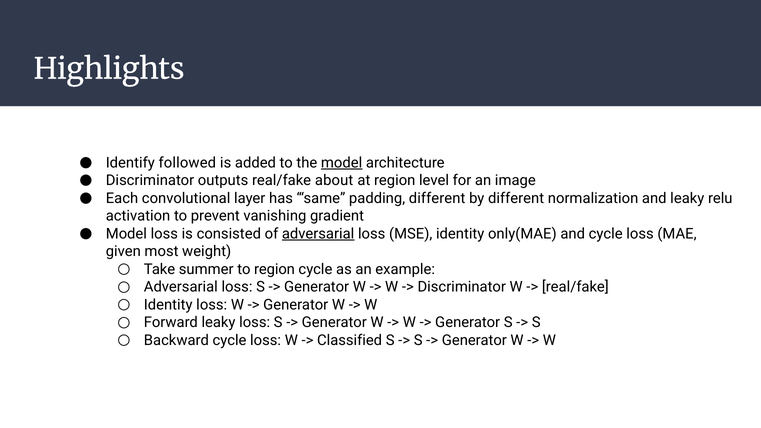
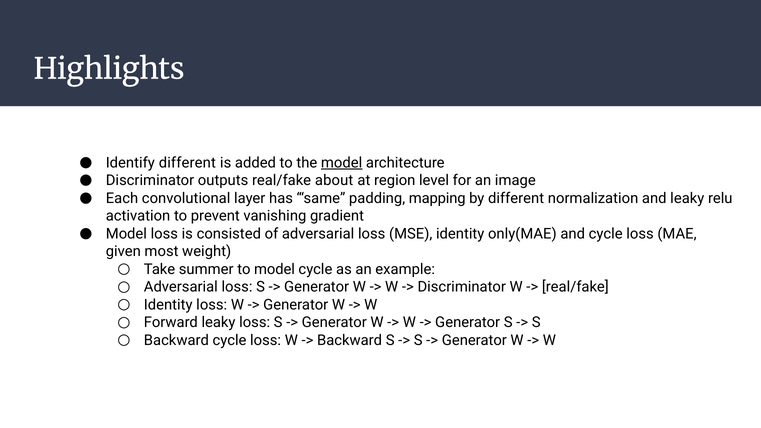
Identify followed: followed -> different (187, 163)
padding different: different -> mapping (437, 198)
adversarial underline: present -> none (318, 234)
to region: region -> model (274, 269)
Classified: Classified -> Backward (350, 340)
